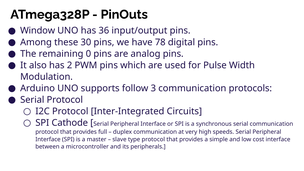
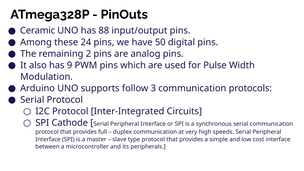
Window: Window -> Ceramic (38, 31)
36: 36 -> 88 (104, 31)
30: 30 -> 24 (86, 42)
78: 78 -> 50 (160, 42)
0: 0 -> 2 (88, 54)
2: 2 -> 9 (70, 65)
